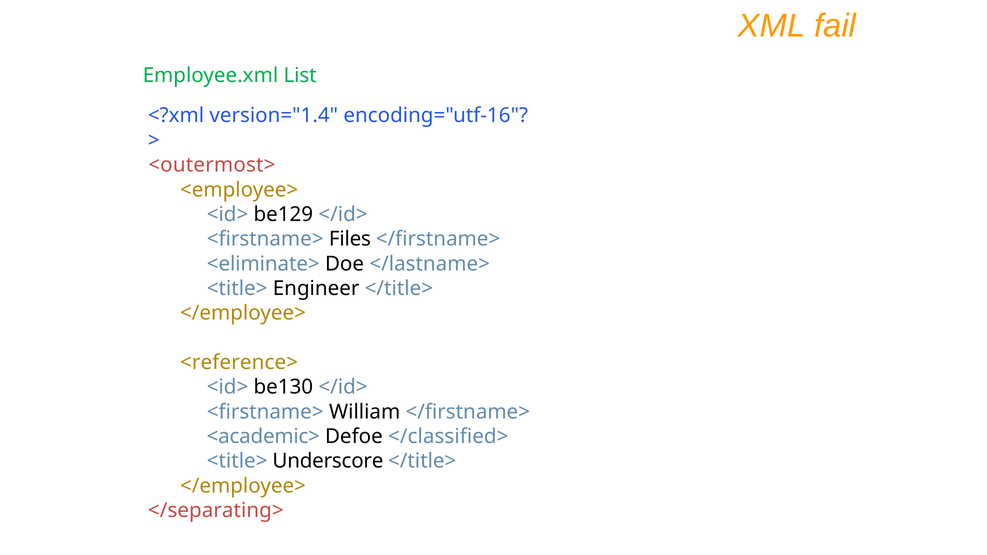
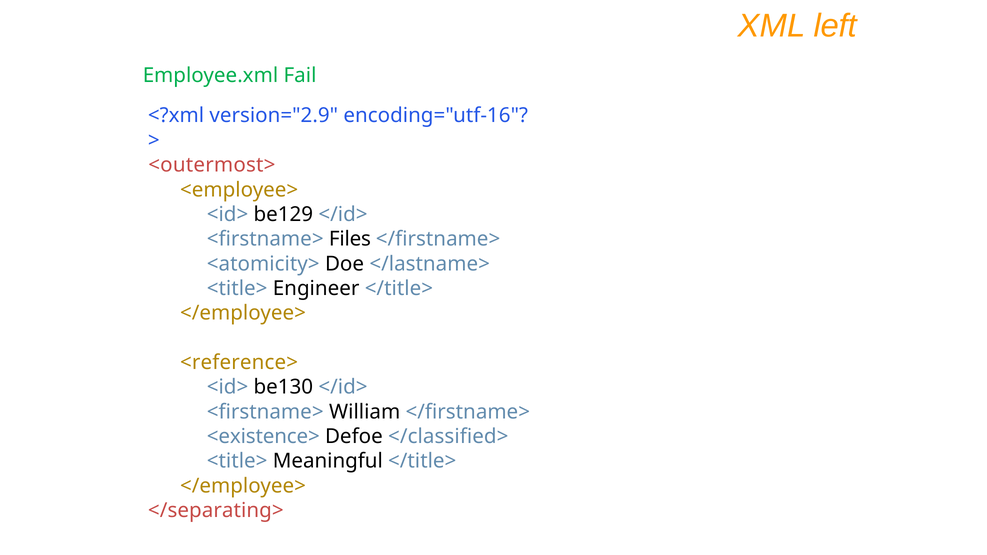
fail: fail -> left (835, 26)
List: List -> Fail (300, 75)
version="1.4: version="1.4 -> version="2.9 (274, 116)
<eliminate>: <eliminate> -> <atomicity> (263, 264)
<academic>: <academic> -> <existence> (263, 437)
Underscore: Underscore -> Meaningful (328, 461)
